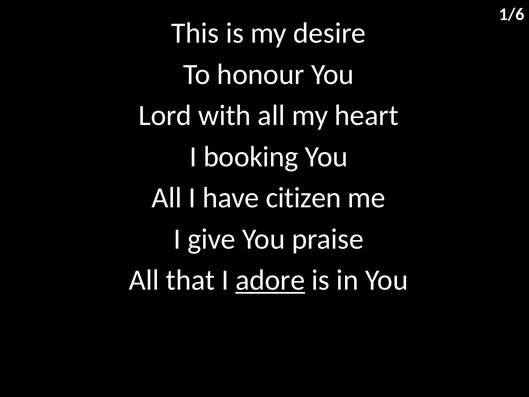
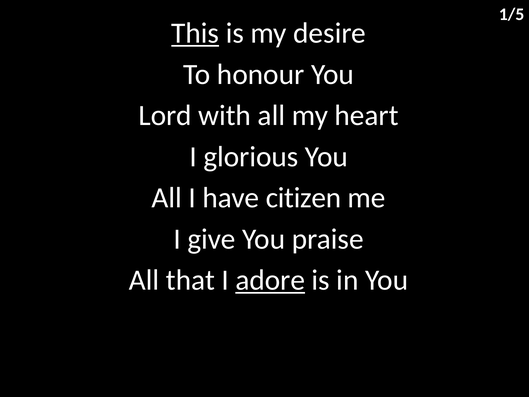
1/6: 1/6 -> 1/5 (512, 14)
This underline: none -> present (195, 33)
booking: booking -> glorious (251, 157)
